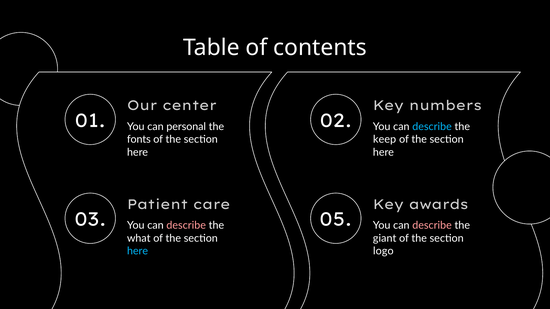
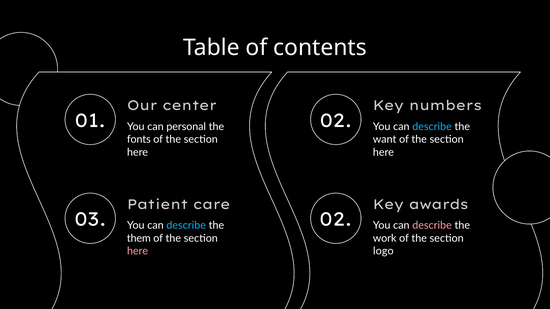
keep: keep -> want (385, 140)
03 05: 05 -> 02 (336, 220)
describe colour: pink -> light blue (186, 226)
what: what -> them (139, 238)
giant: giant -> work (385, 238)
here colour: light blue -> pink (138, 251)
